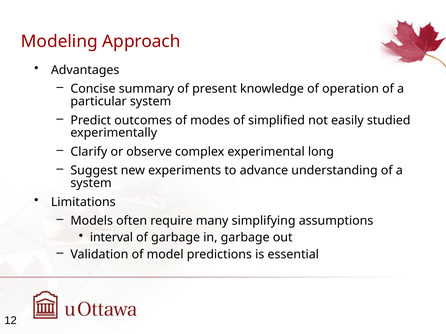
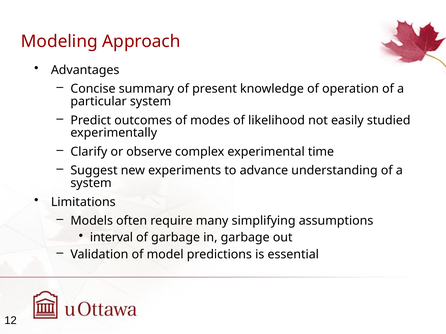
simplified: simplified -> likelihood (277, 120)
long: long -> time (321, 152)
